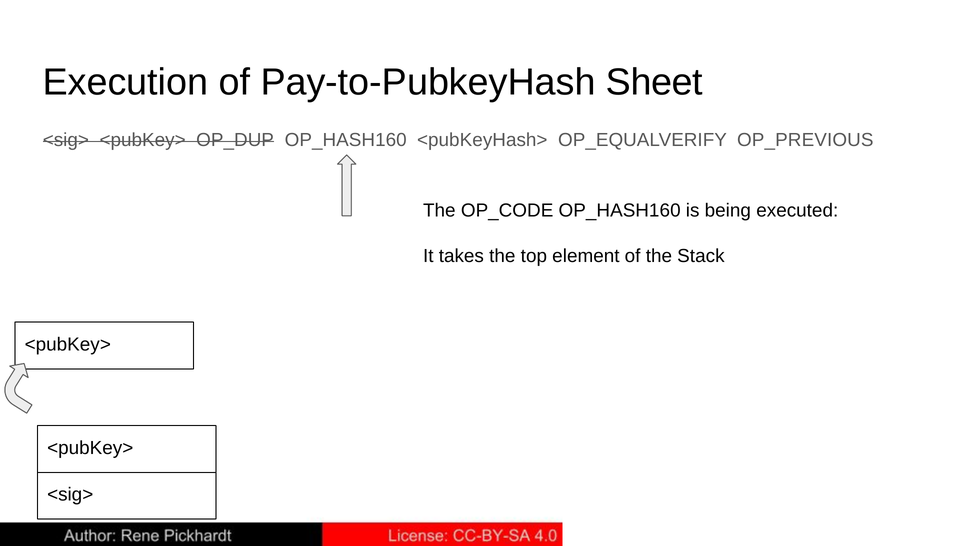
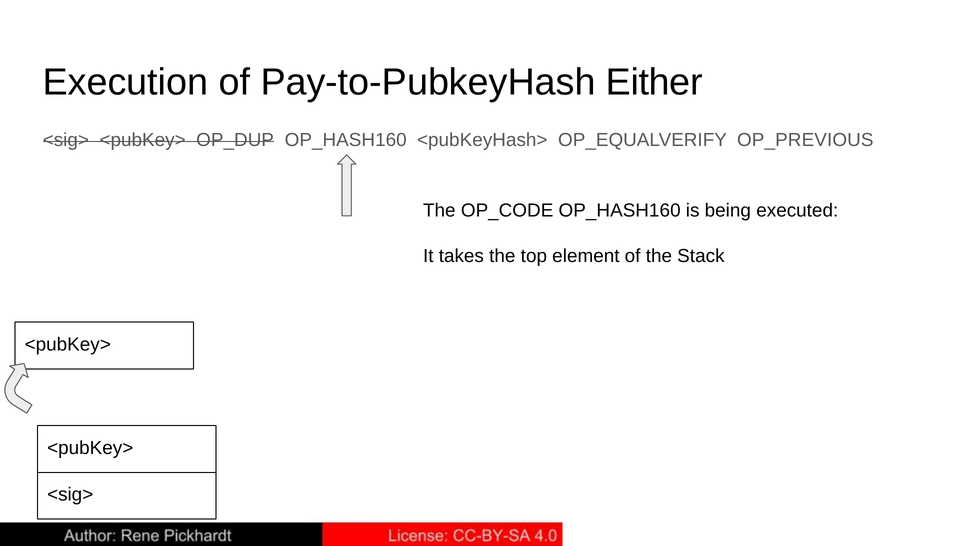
Sheet: Sheet -> Either (654, 82)
